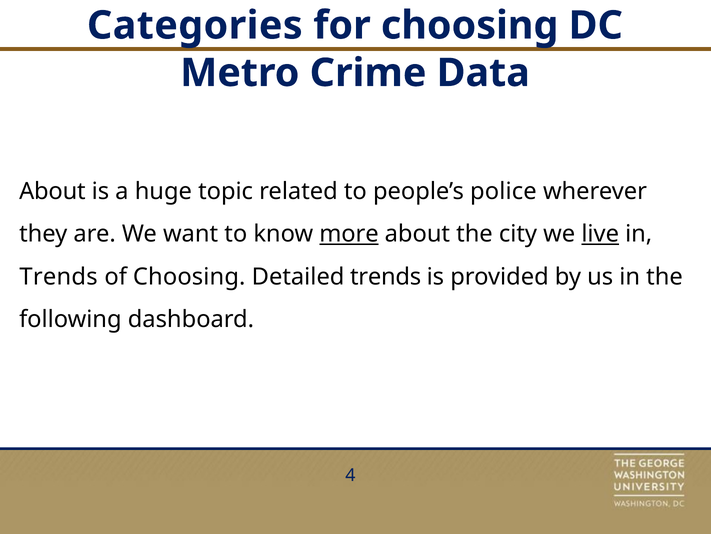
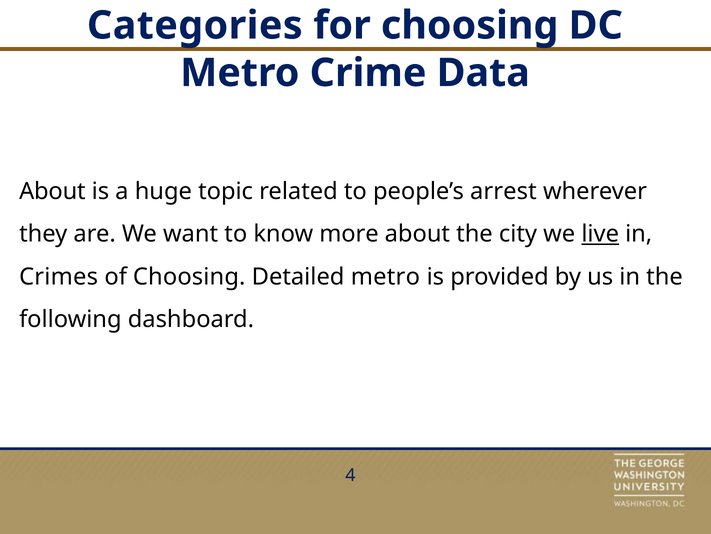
police: police -> arrest (503, 191)
more underline: present -> none (349, 234)
Trends: Trends -> Crimes (59, 276)
Detailed trends: trends -> metro (385, 276)
